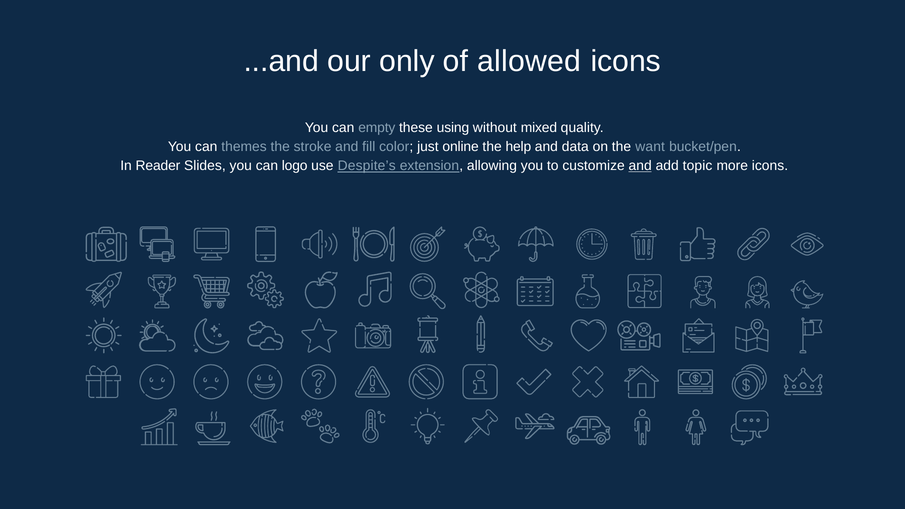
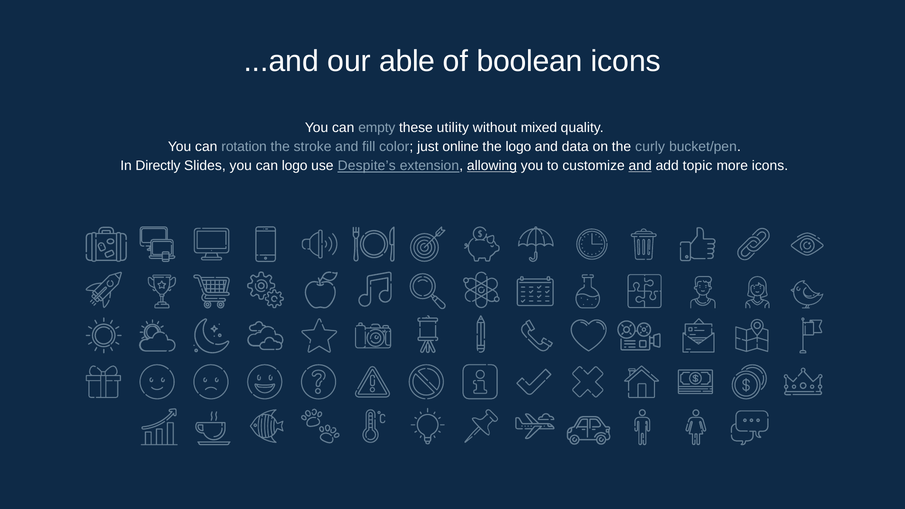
only: only -> able (407, 61)
allowed: allowed -> boolean (529, 61)
using: using -> utility (453, 128)
themes: themes -> rotation (244, 147)
the help: help -> logo (518, 147)
want: want -> curly (650, 147)
Reader: Reader -> Directly (158, 166)
allowing underline: none -> present (492, 166)
